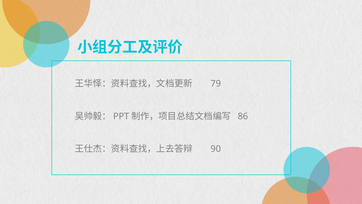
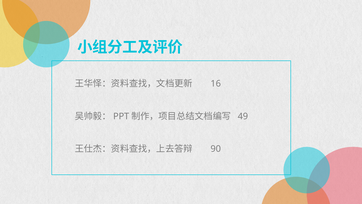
79: 79 -> 16 (216, 84)
86: 86 -> 49 (243, 116)
